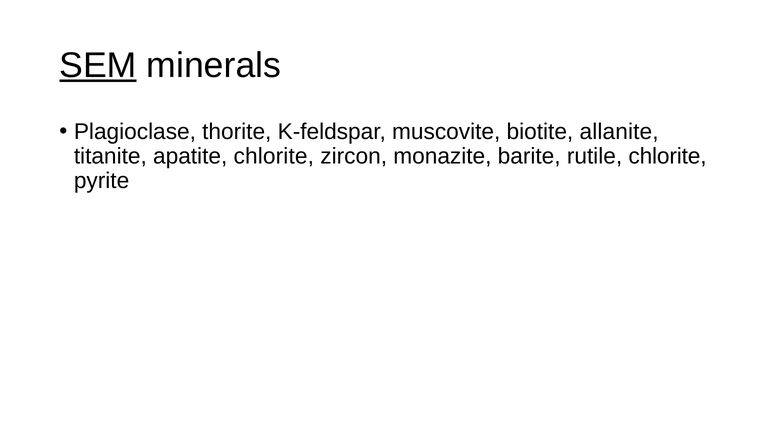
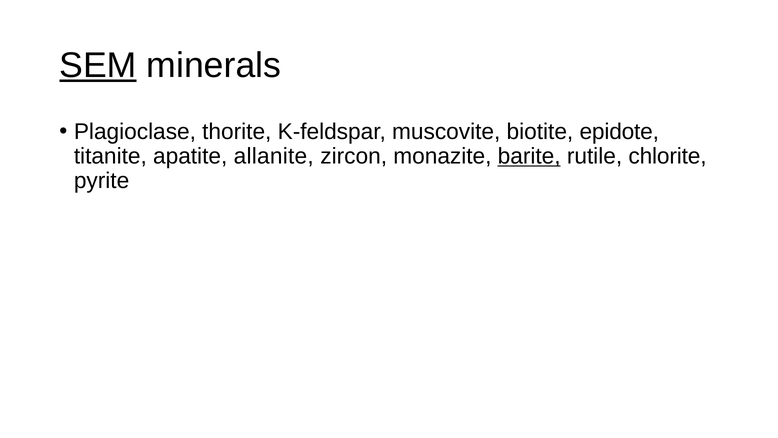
allanite: allanite -> epidote (619, 132)
apatite chlorite: chlorite -> allanite (274, 156)
barite underline: none -> present (529, 156)
